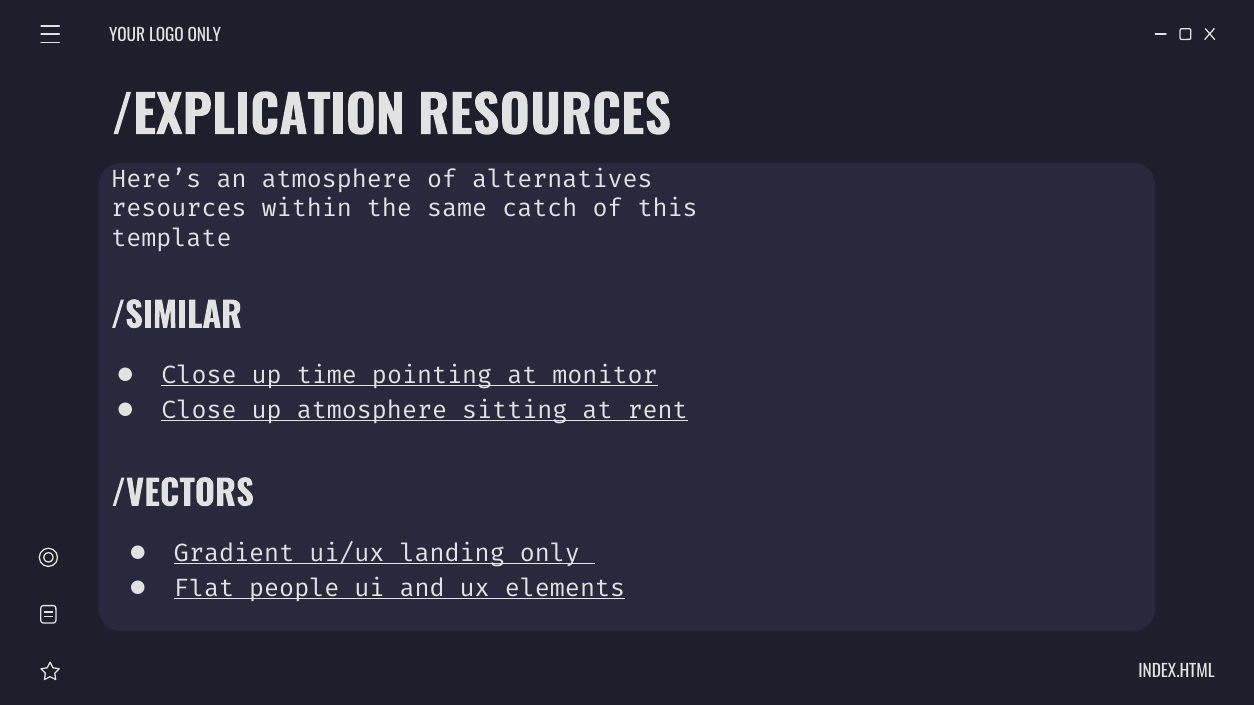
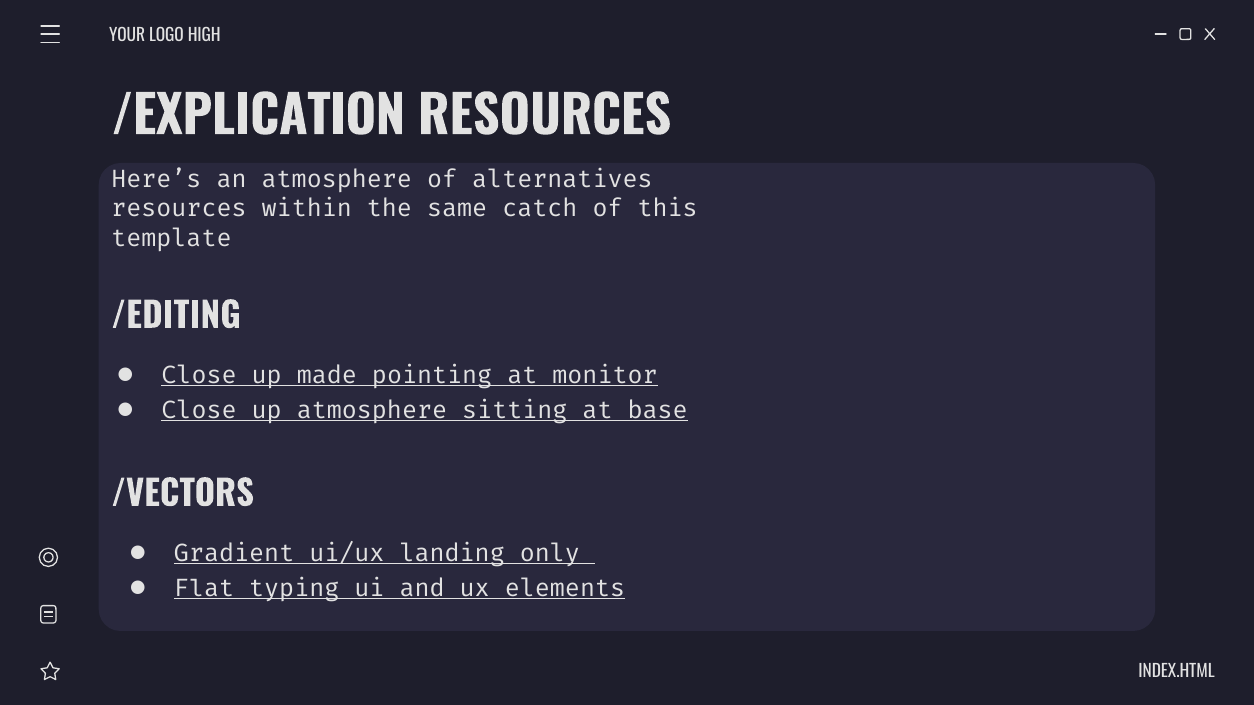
LOGO ONLY: ONLY -> HIGH (204, 35)
/SIMILAR: /SIMILAR -> /EDITING (176, 316)
time: time -> made (327, 376)
rent: rent -> base (658, 410)
people: people -> typing (294, 589)
